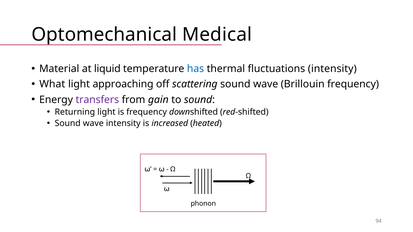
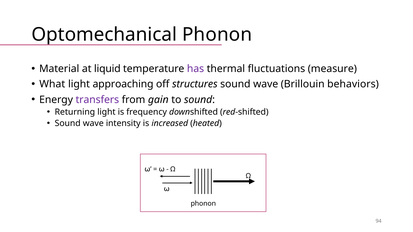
Medical: Medical -> Phonon (217, 35)
has colour: blue -> purple (196, 69)
fluctuations intensity: intensity -> measure (332, 69)
scattering: scattering -> structures (195, 84)
Brillouin frequency: frequency -> behaviors (353, 84)
